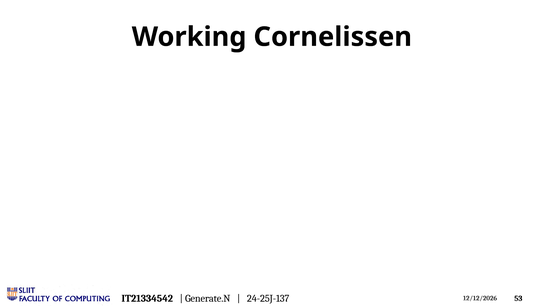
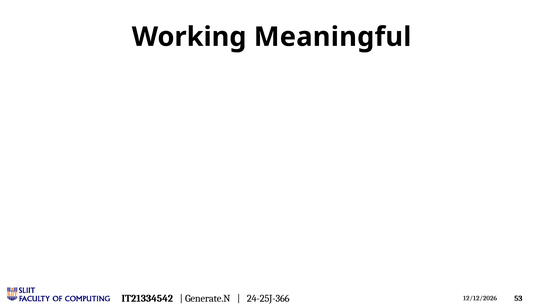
Cornelissen: Cornelissen -> Meaningful (333, 37)
24-25J-137: 24-25J-137 -> 24-25J-366 (268, 299)
